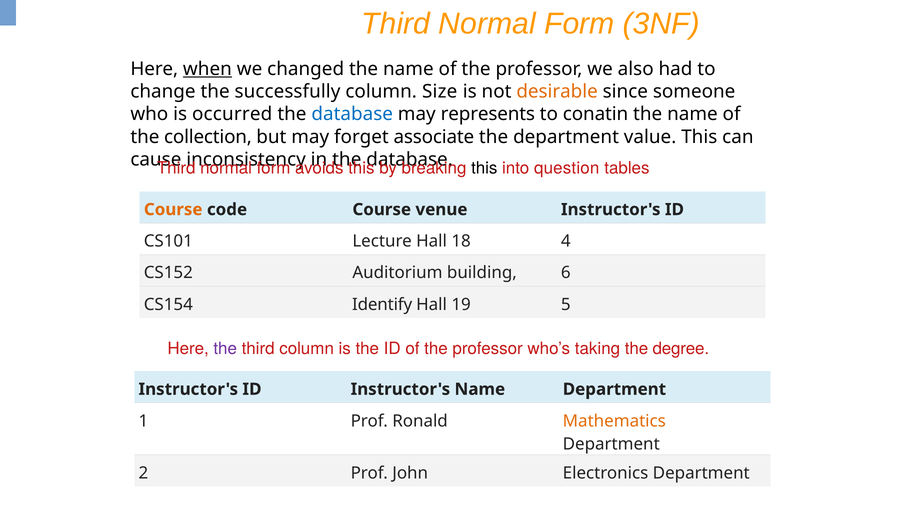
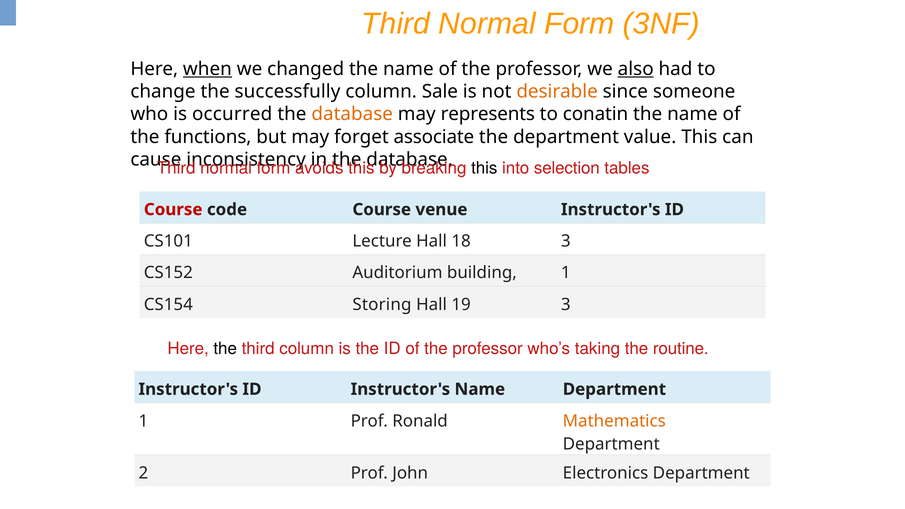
also underline: none -> present (636, 69)
Size: Size -> Sale (440, 92)
database colour: blue -> orange (352, 114)
collection: collection -> functions (208, 137)
question: question -> selection (567, 168)
Course colour: orange -> red (173, 210)
18 4: 4 -> 3 (566, 241)
building 6: 6 -> 1 (566, 273)
Identify: Identify -> Storing (382, 305)
19 5: 5 -> 3 (566, 305)
the colour: purple -> black (225, 349)
degree: degree -> routine (681, 349)
